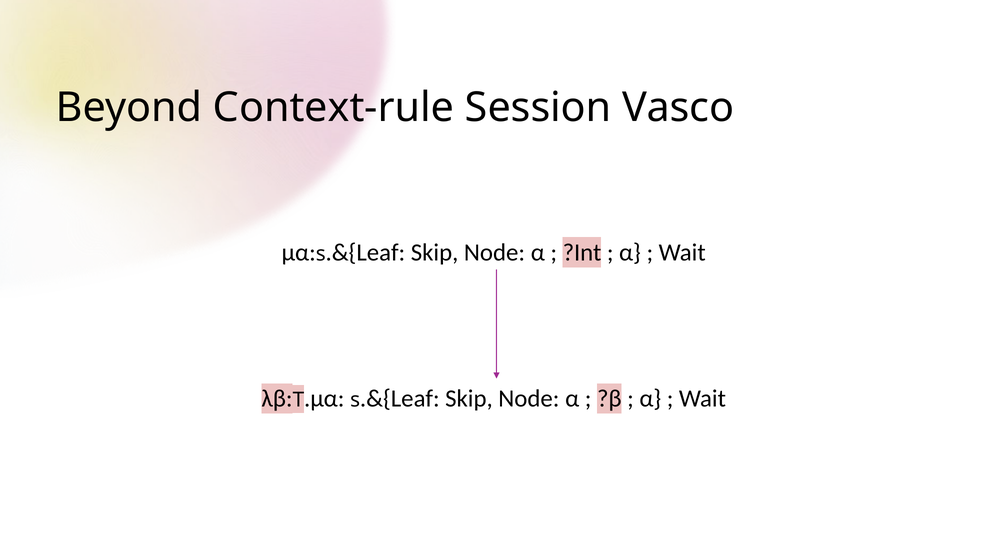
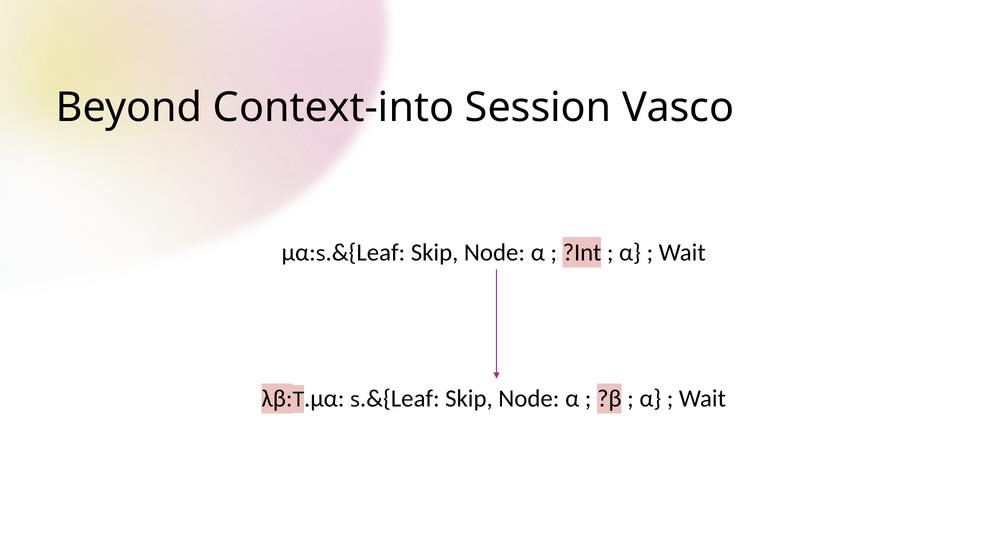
Context-rule: Context-rule -> Context-into (334, 108)
